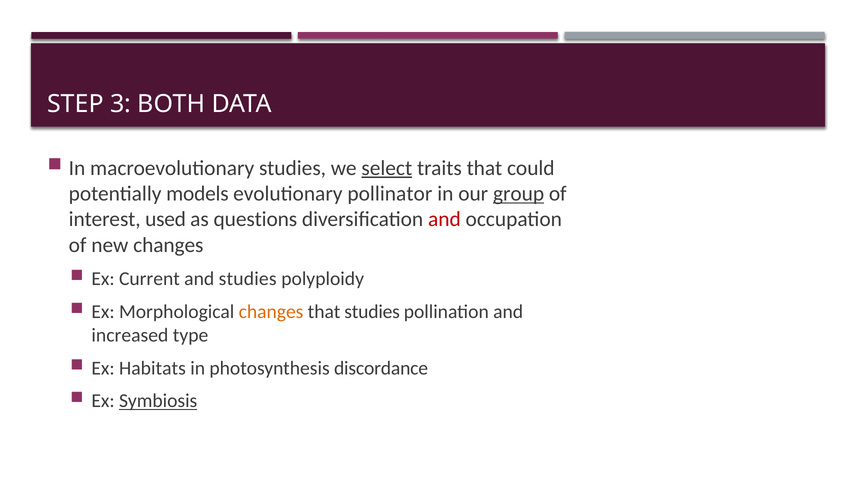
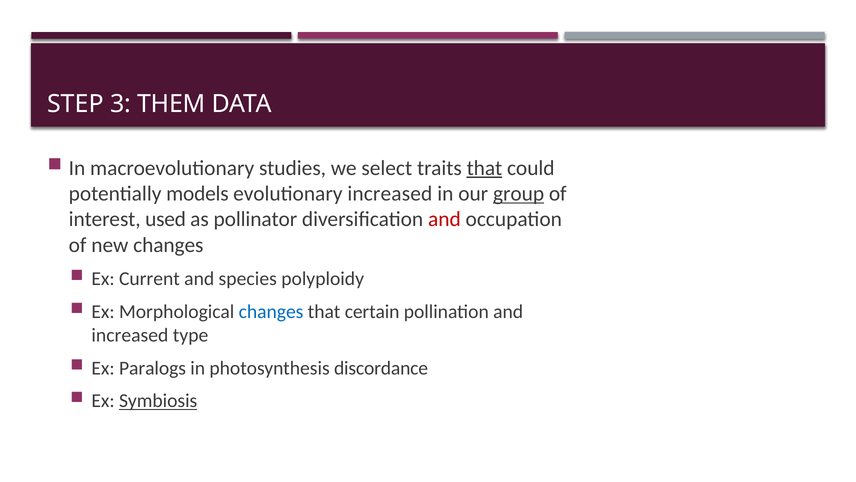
BOTH: BOTH -> THEM (171, 104)
select underline: present -> none (387, 168)
that underline: none -> present (484, 168)
evolutionary pollinator: pollinator -> increased (390, 193)
questions: questions -> pollinator (255, 219)
and studies: studies -> species (248, 279)
changes colour: orange -> blue (271, 311)
that studies: studies -> certain (372, 311)
Habitats: Habitats -> Paralogs (153, 368)
